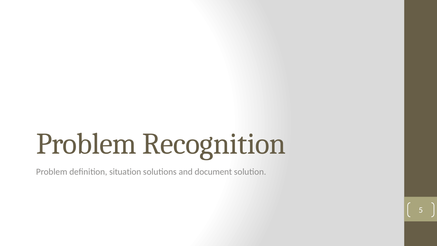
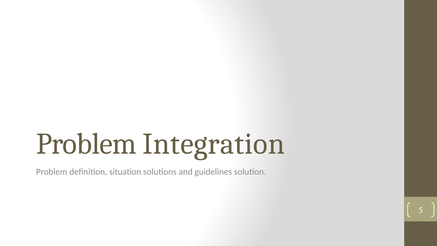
Recognition: Recognition -> Integration (214, 144)
document: document -> guidelines (213, 172)
